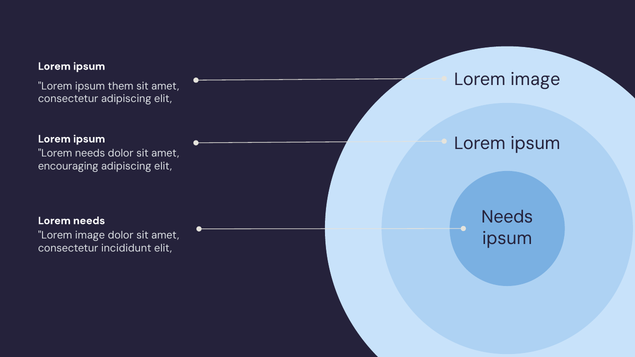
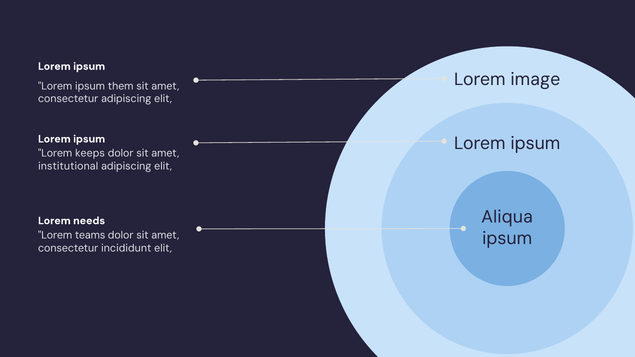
needs: needs -> keeps (90, 154)
encouraging: encouraging -> institutional (68, 166)
Needs: Needs -> Aliqua (507, 217)
image: image -> teams (90, 236)
